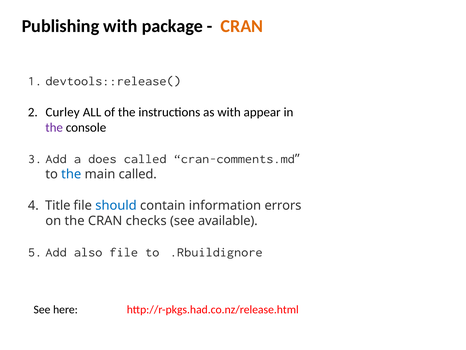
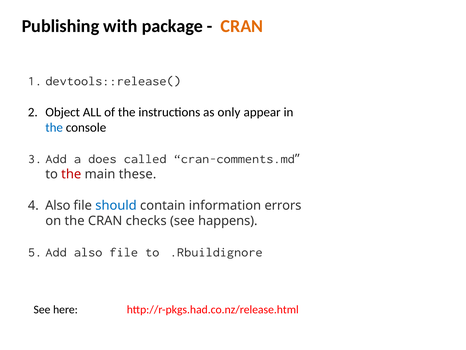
Curley: Curley -> Object (63, 112)
as with: with -> only (229, 112)
the colour: purple -> blue (54, 127)
the colour: blue -> red (71, 174)
main called: called -> these (138, 174)
Title: Title -> Also (58, 205)
available: available -> happens (228, 221)
